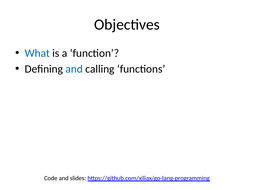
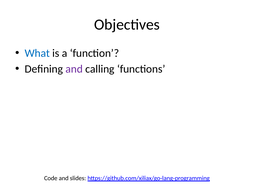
and colour: blue -> purple (74, 69)
